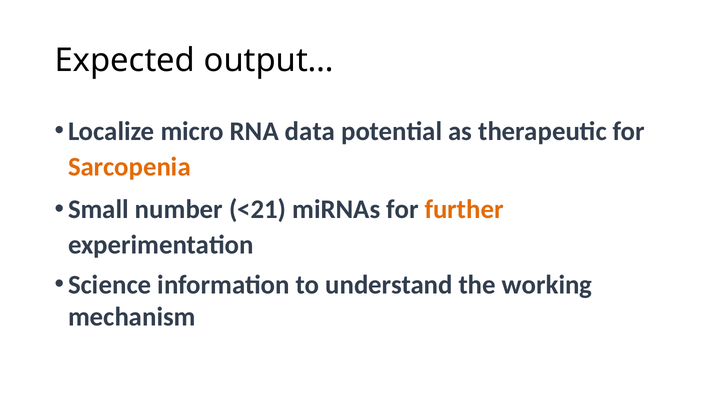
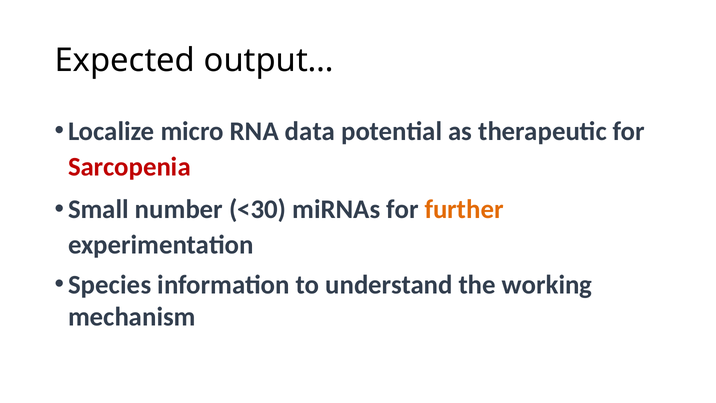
Sarcopenia colour: orange -> red (129, 167)
<21: <21 -> <30 (258, 209)
Science: Science -> Species (110, 285)
